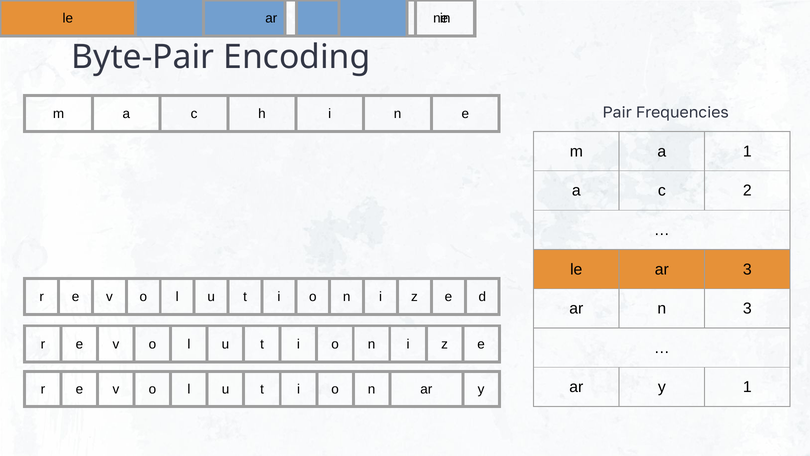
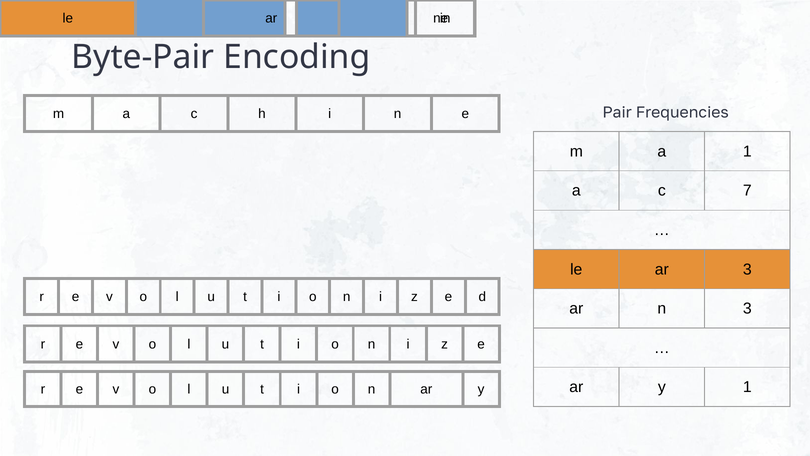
2: 2 -> 7 (747, 191)
